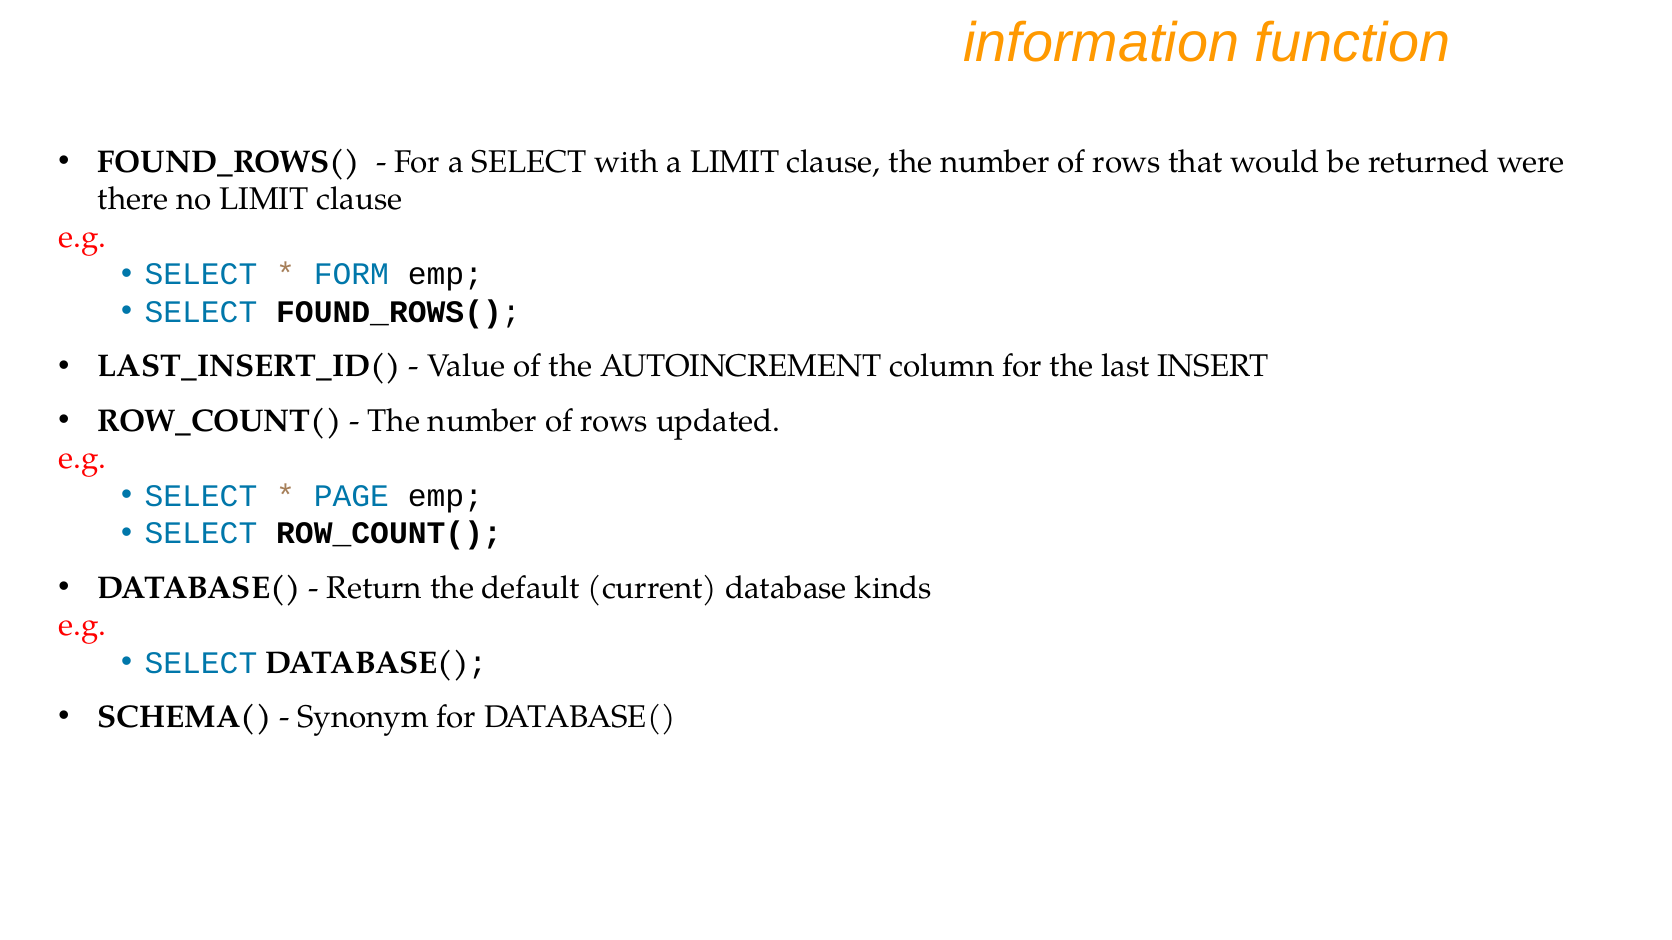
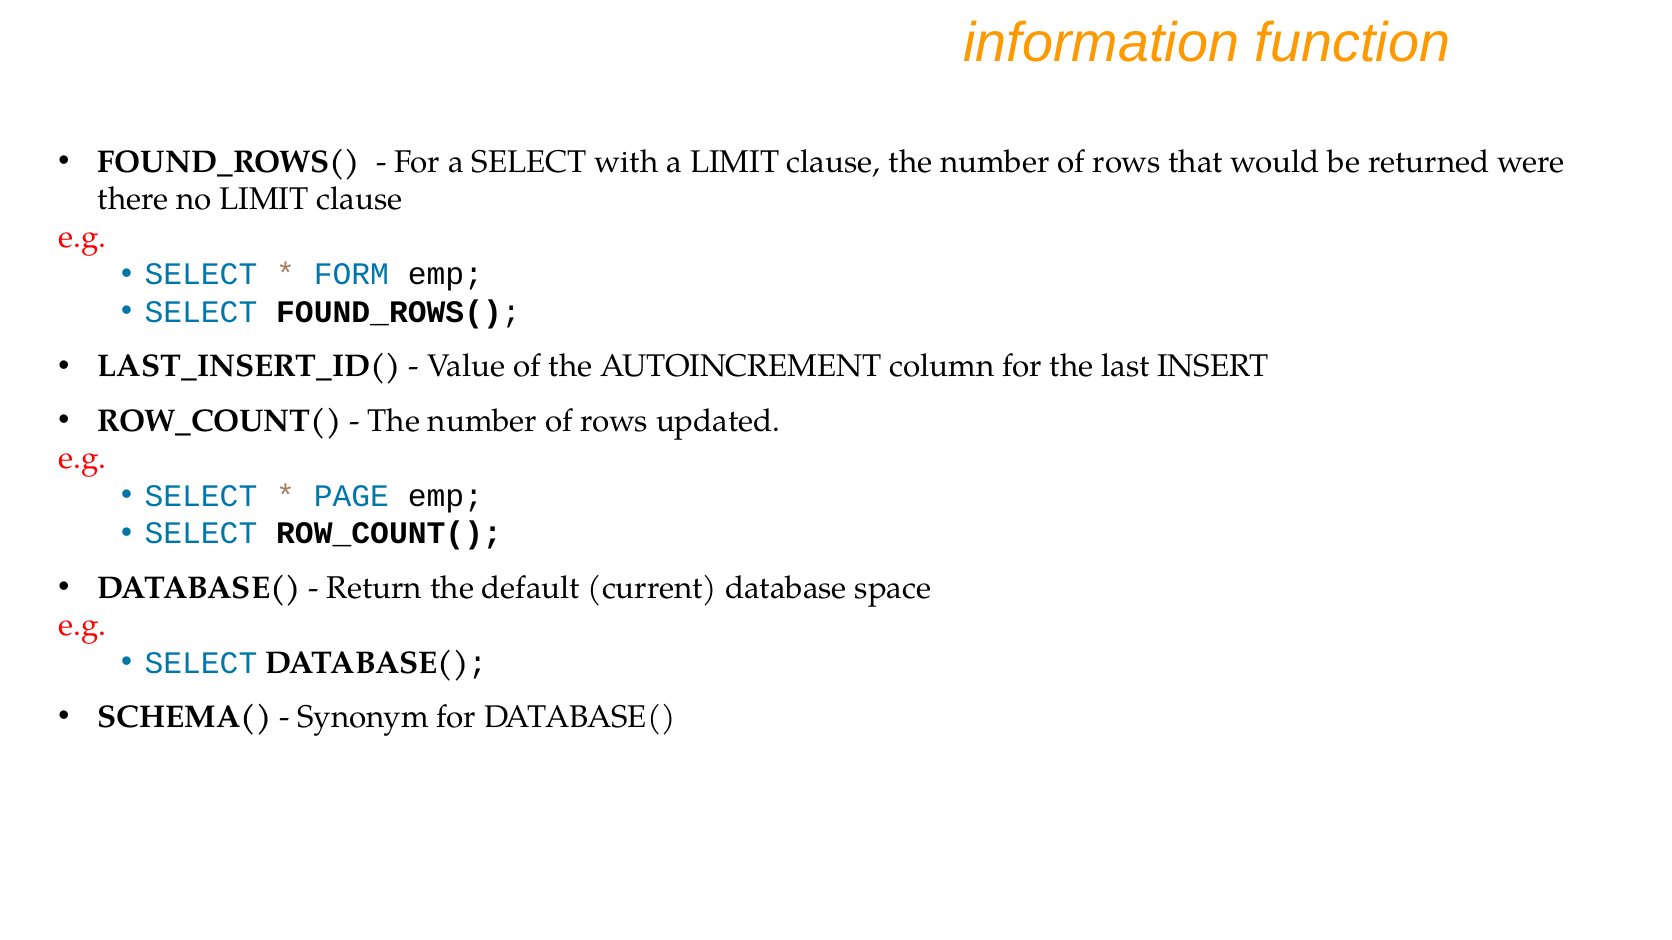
kinds: kinds -> space (893, 588)
